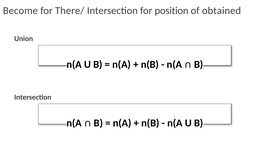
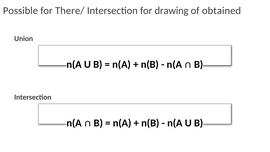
Become: Become -> Possible (20, 11)
position: position -> drawing (172, 11)
